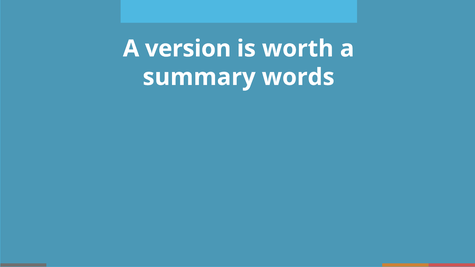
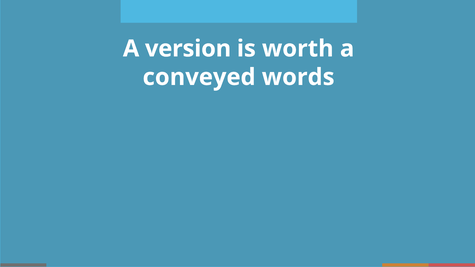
summary: summary -> conveyed (199, 77)
